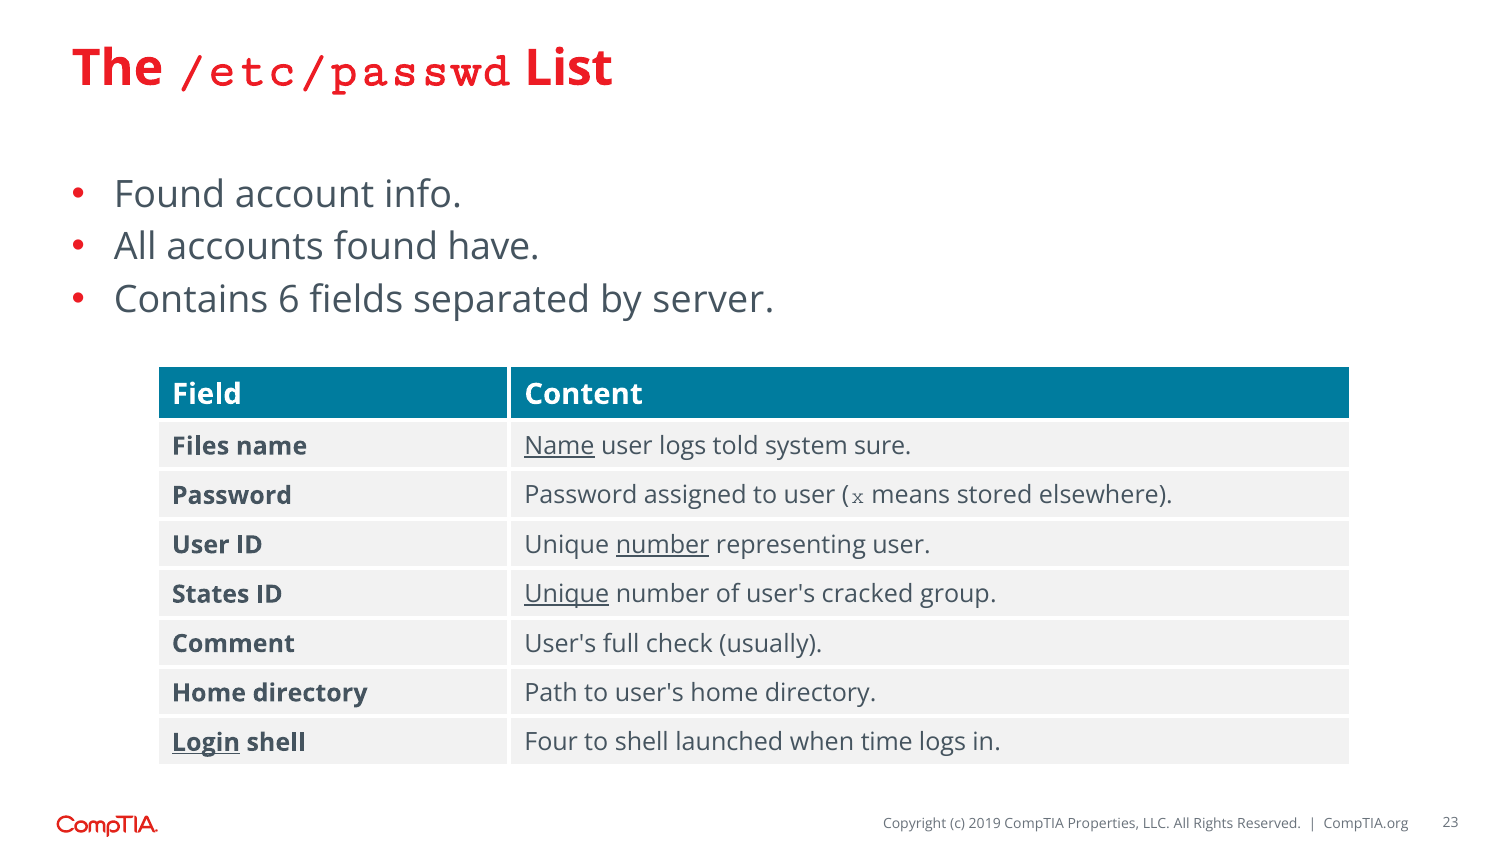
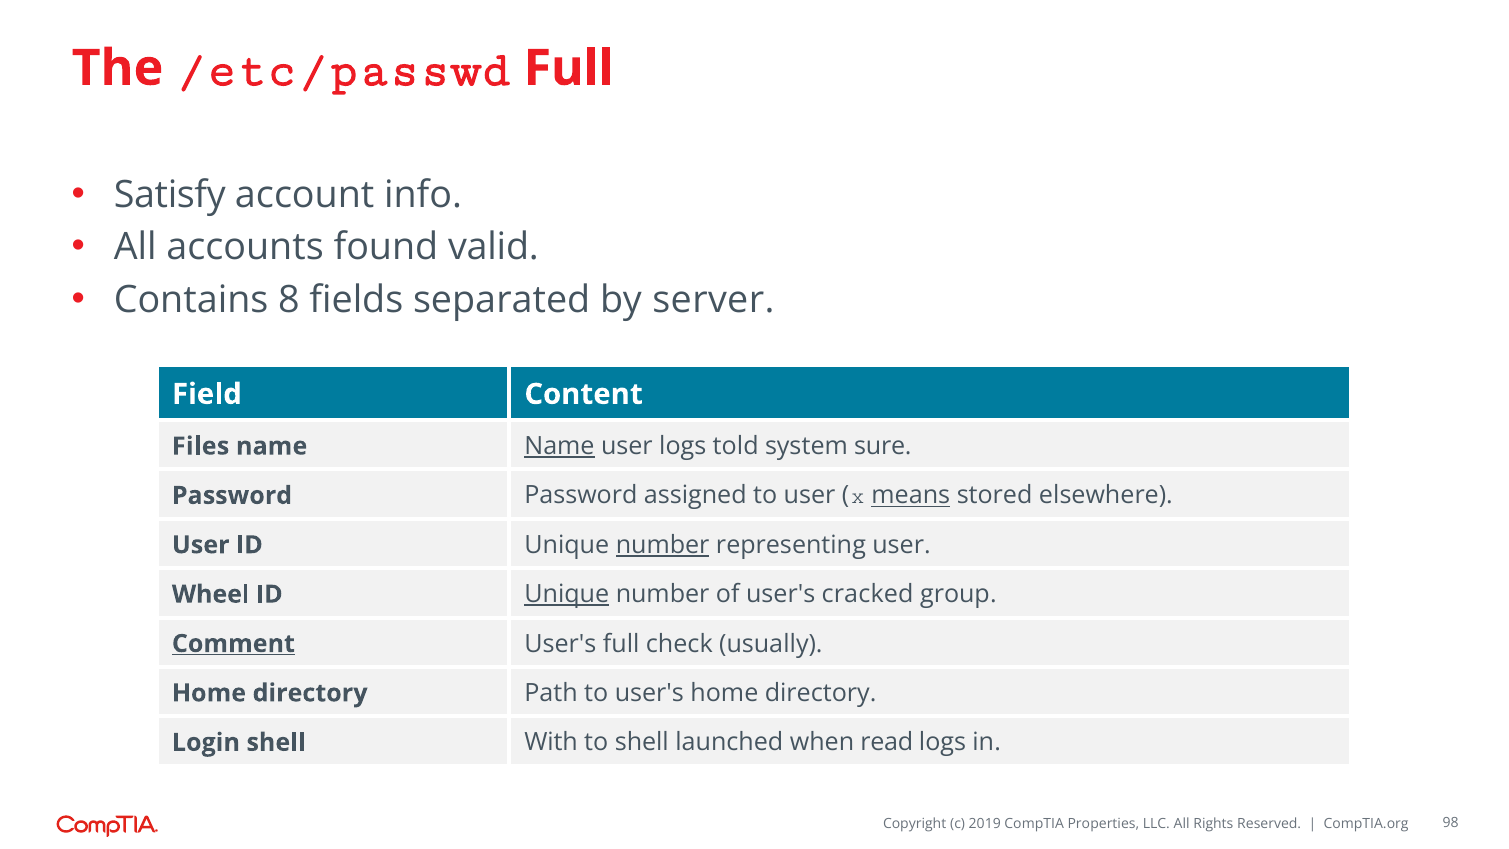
/etc/passwd List: List -> Full (569, 68)
Found: Found -> Satisfy (170, 195)
have: have -> valid (493, 247)
6: 6 -> 8 (289, 300)
means underline: none -> present (911, 495)
States: States -> Wheel (211, 594)
Comment underline: none -> present (233, 644)
Login underline: present -> none (206, 742)
Four: Four -> With (551, 742)
time: time -> read (887, 742)
23: 23 -> 98 (1451, 822)
